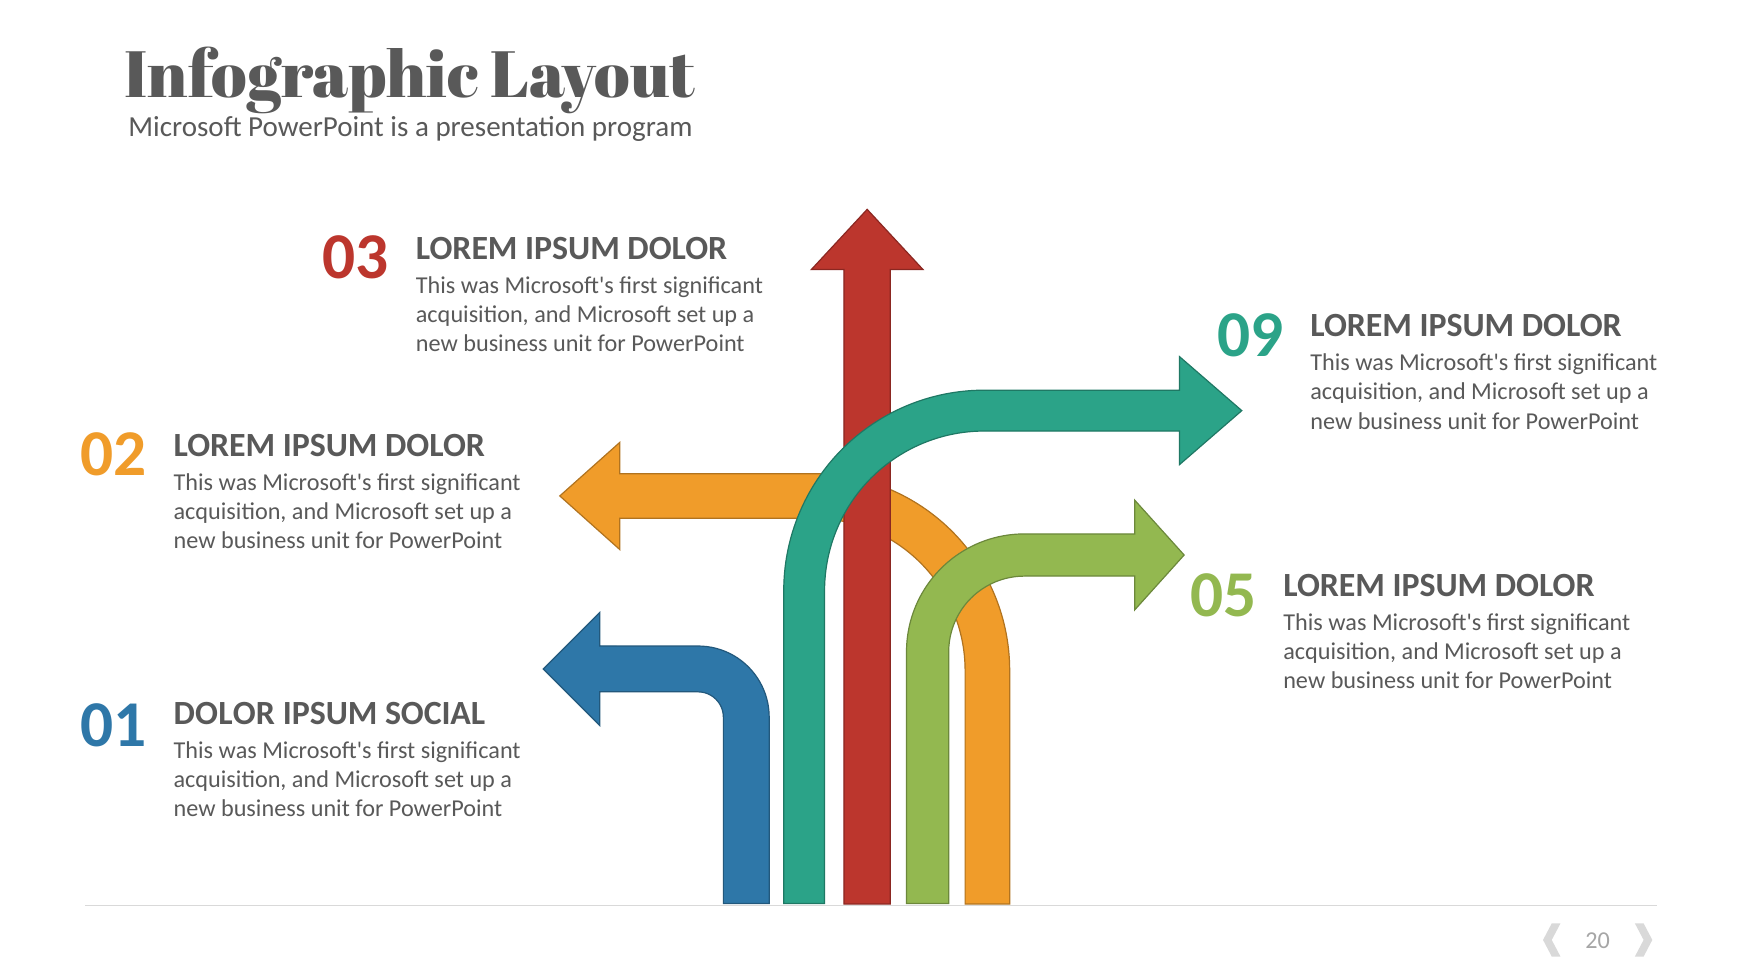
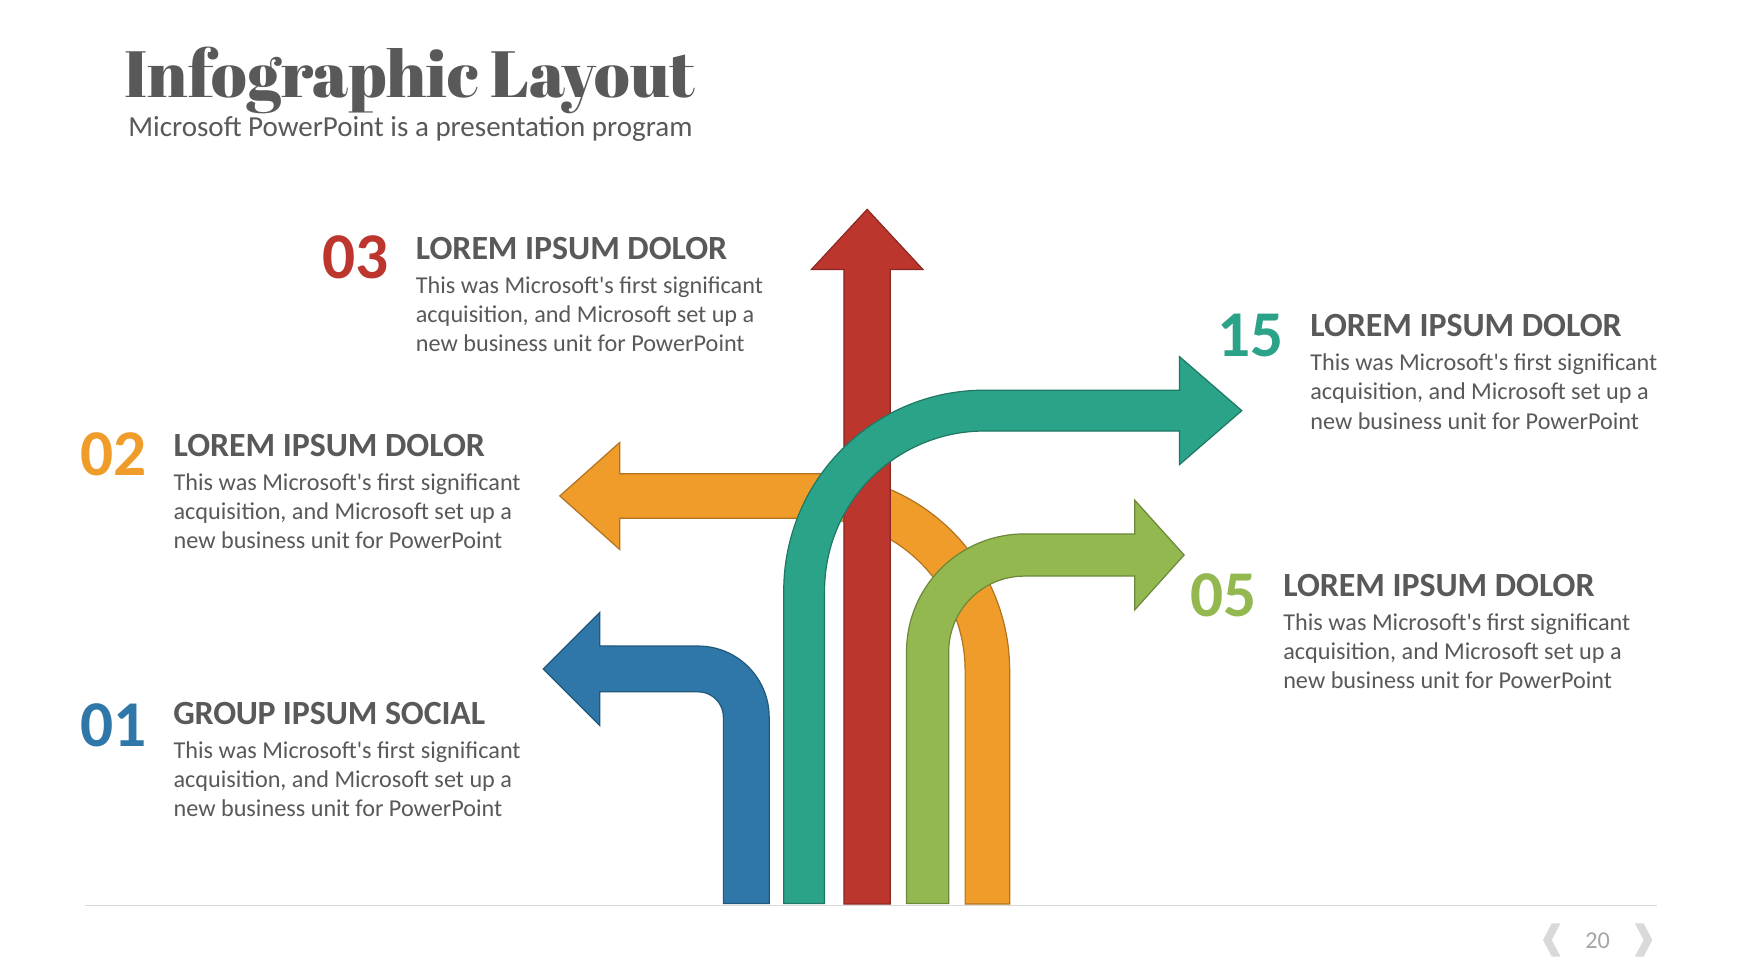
09: 09 -> 15 (1250, 335)
01 DOLOR: DOLOR -> GROUP (225, 714)
